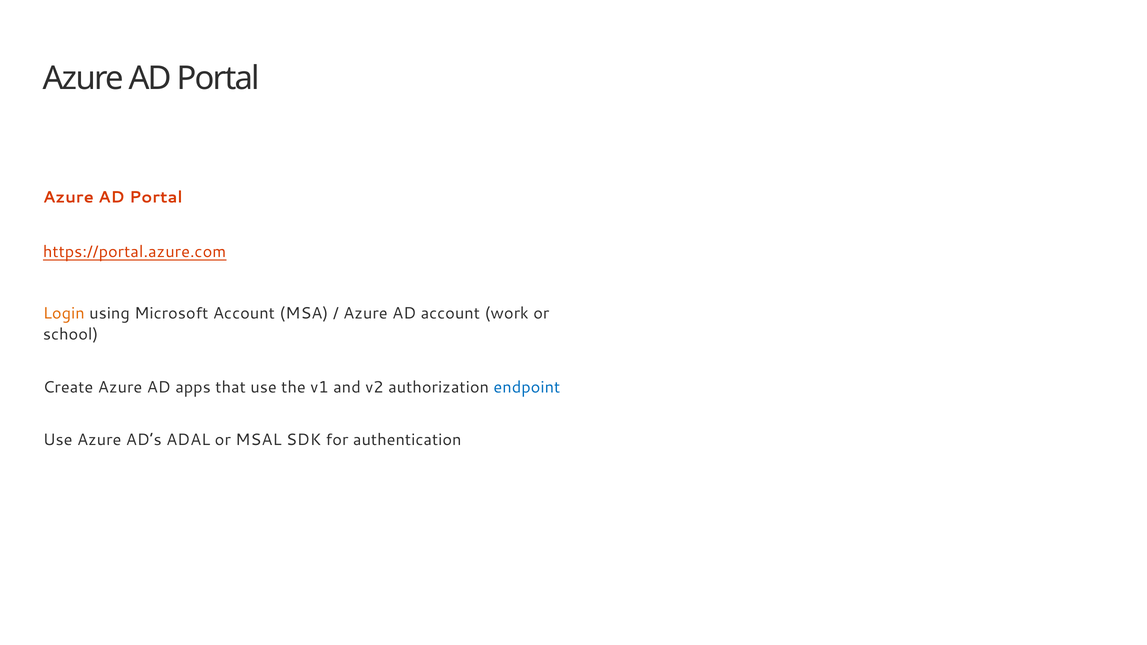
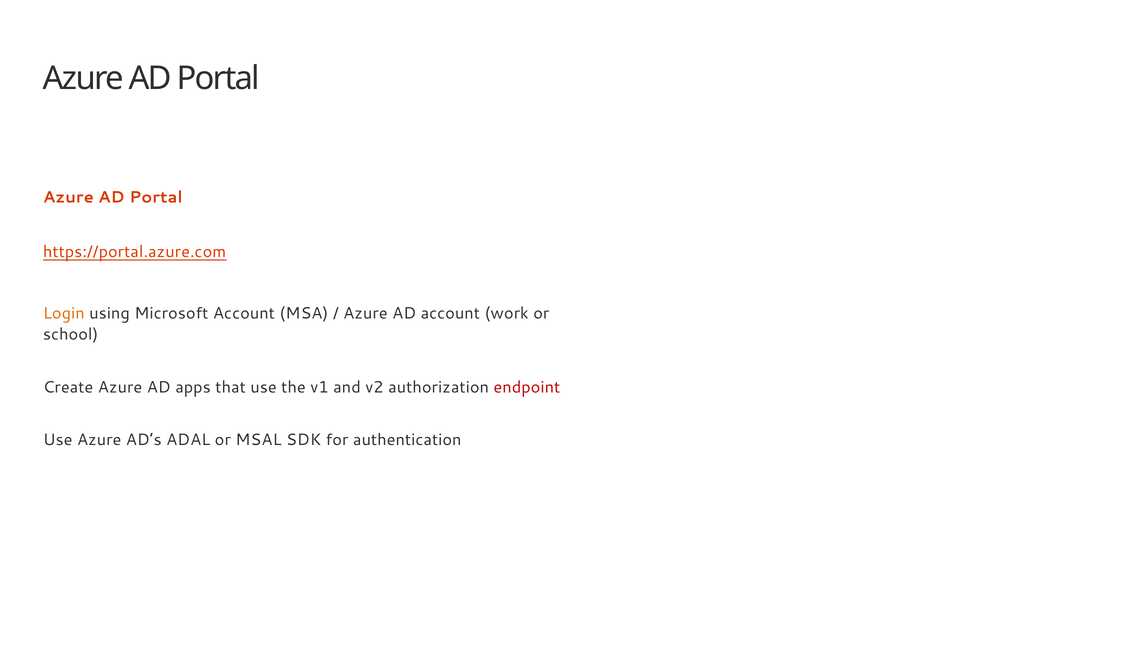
endpoint colour: blue -> red (527, 387)
